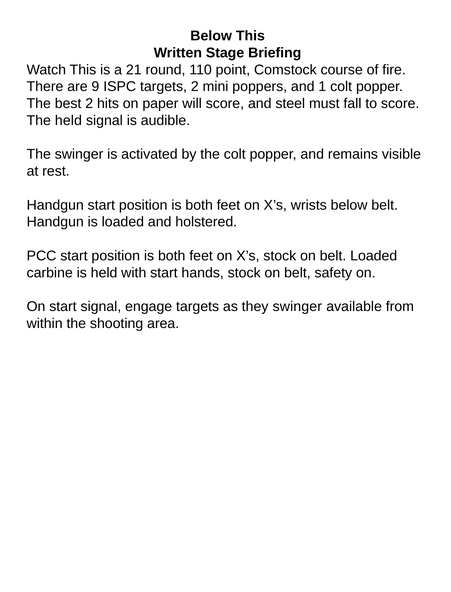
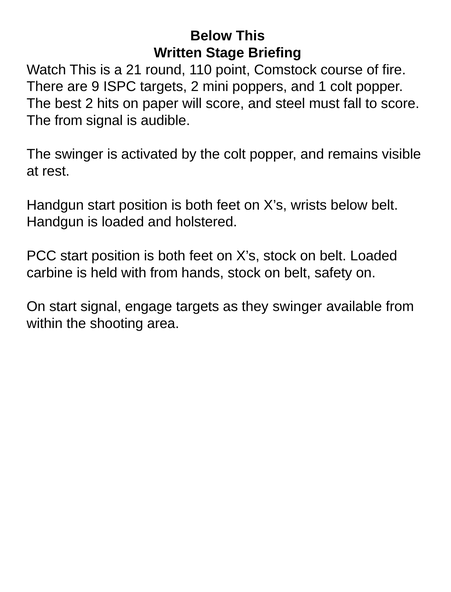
The held: held -> from (69, 120)
with start: start -> from (164, 273)
